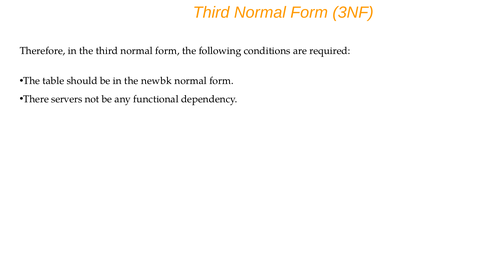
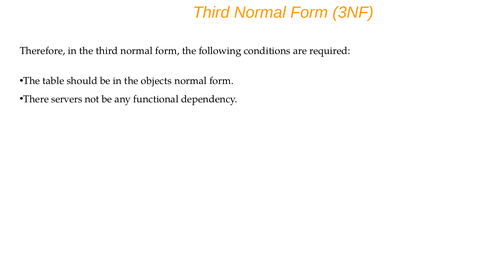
newbk: newbk -> objects (156, 81)
